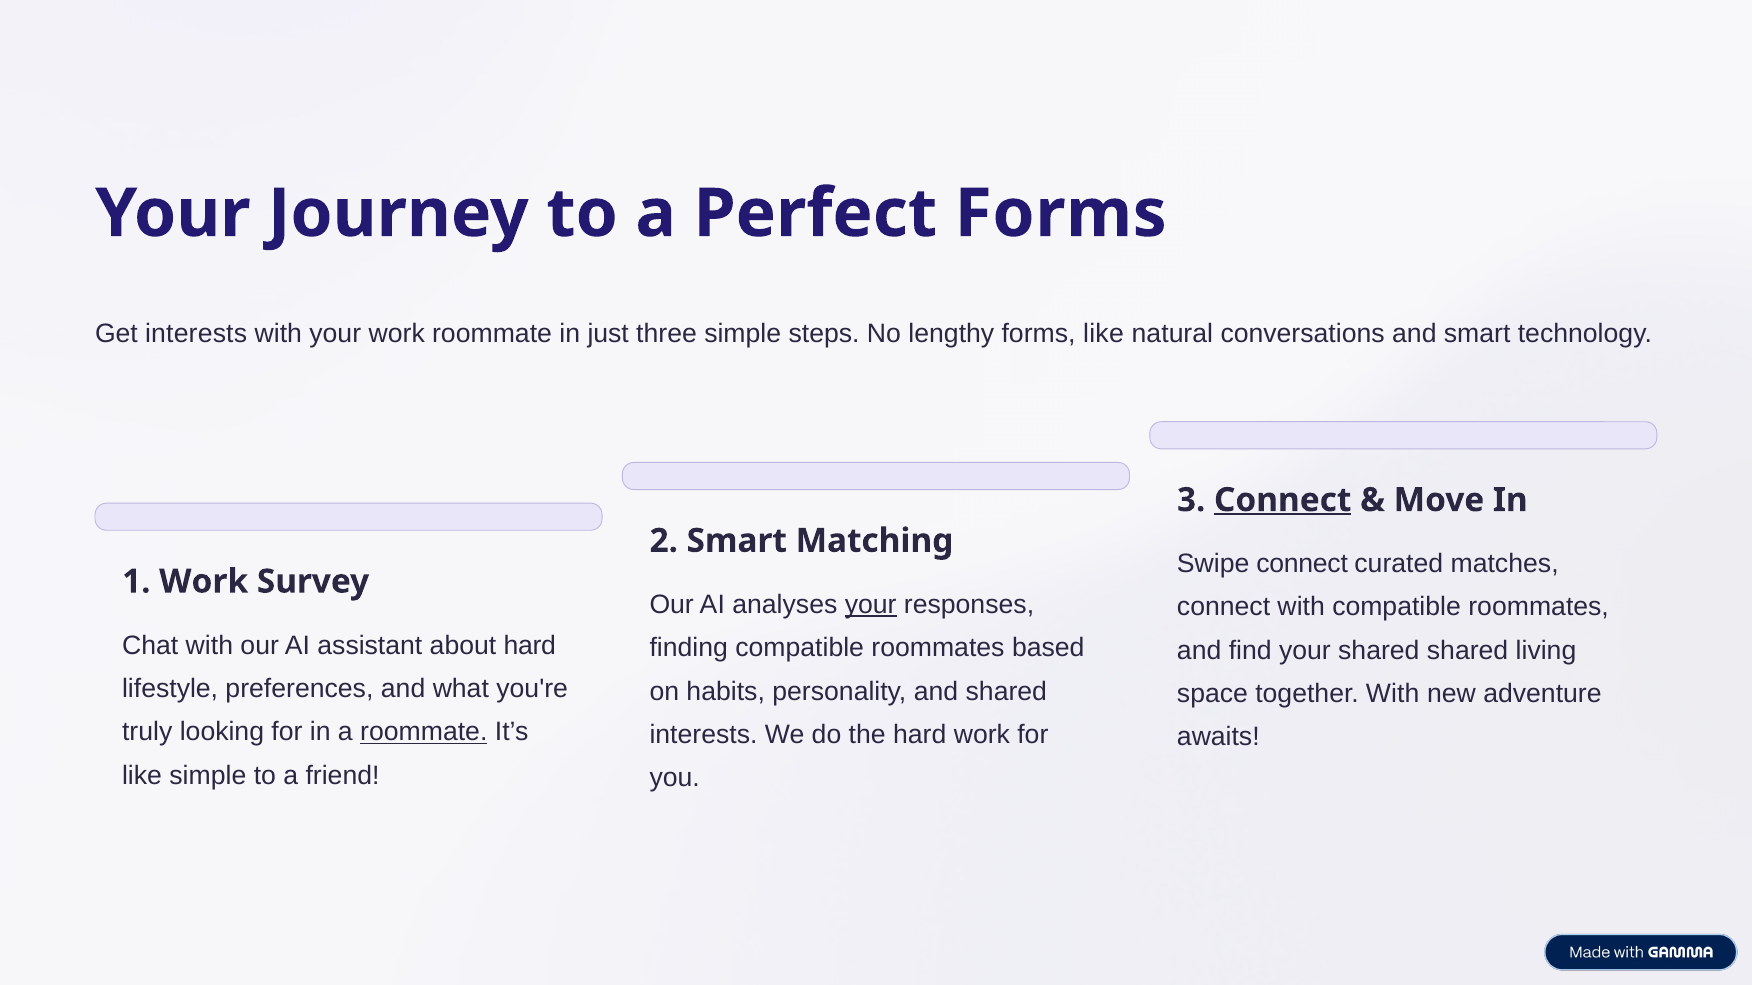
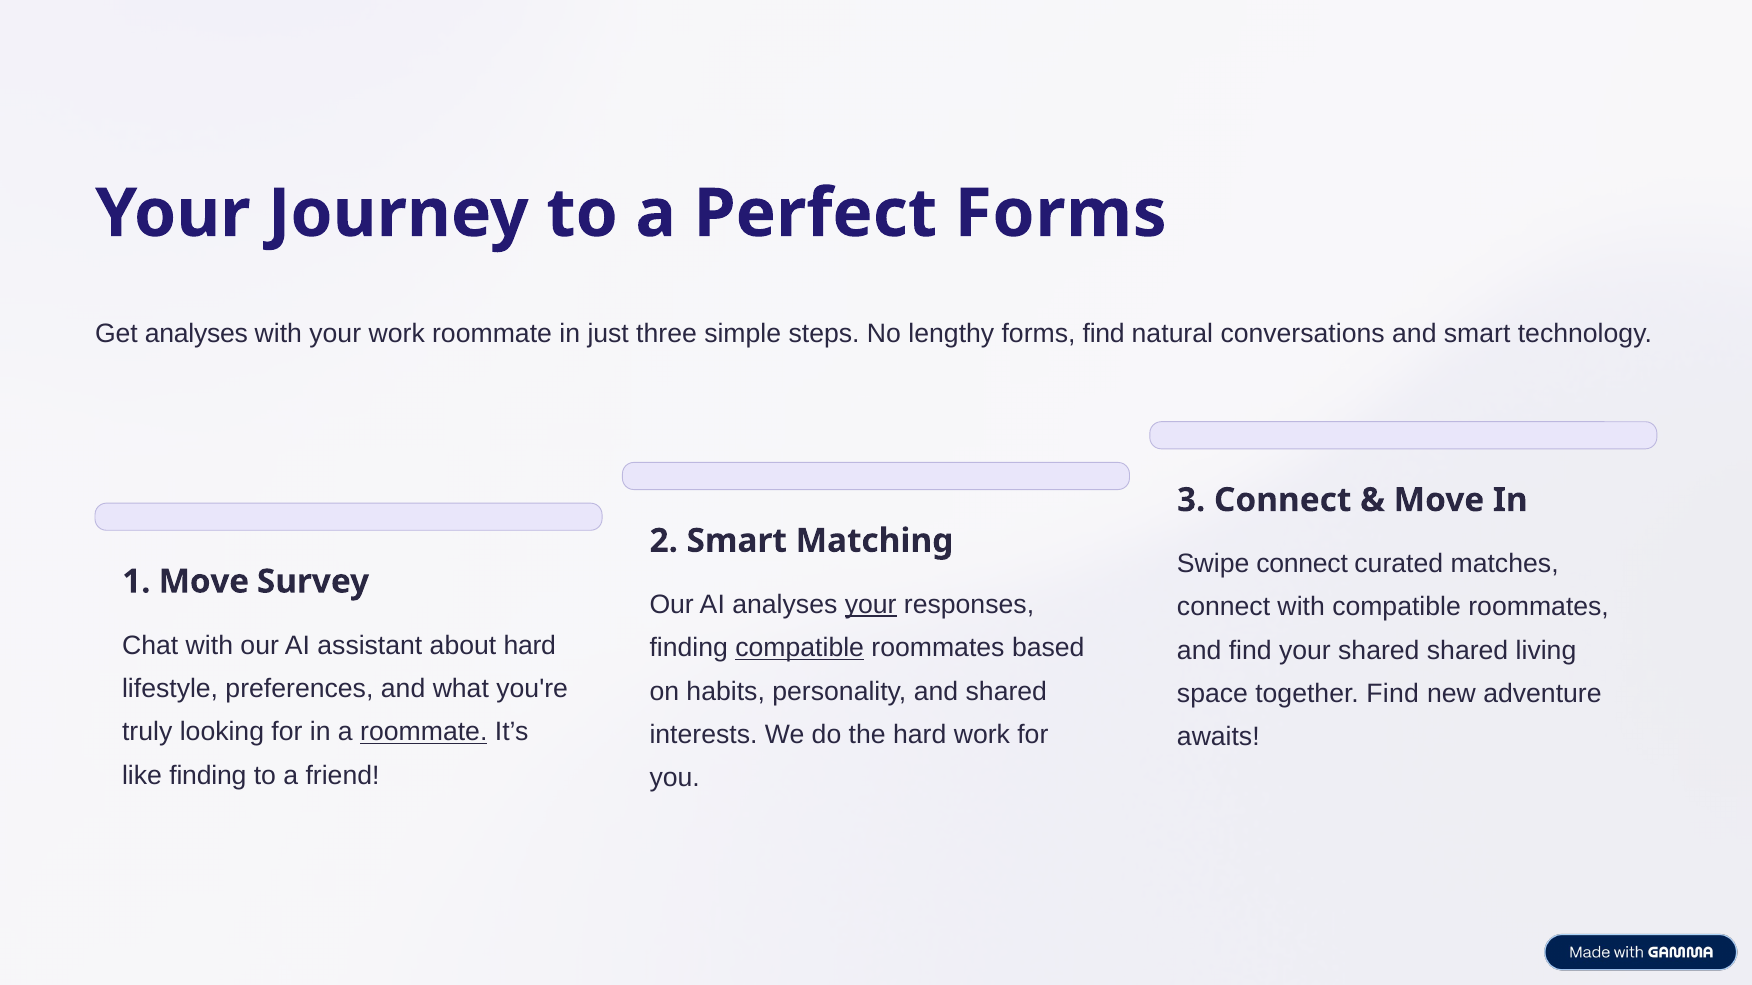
Get interests: interests -> analyses (196, 334)
forms like: like -> find (1104, 334)
Connect underline: present -> none (1283, 500)
1 Work: Work -> Move (204, 582)
compatible underline: none -> present (800, 648)
together With: With -> Find (1393, 694)
like simple: simple -> finding (208, 776)
